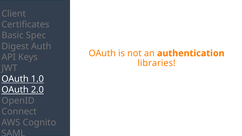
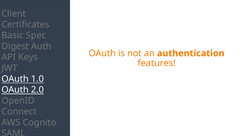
libraries: libraries -> features (157, 63)
